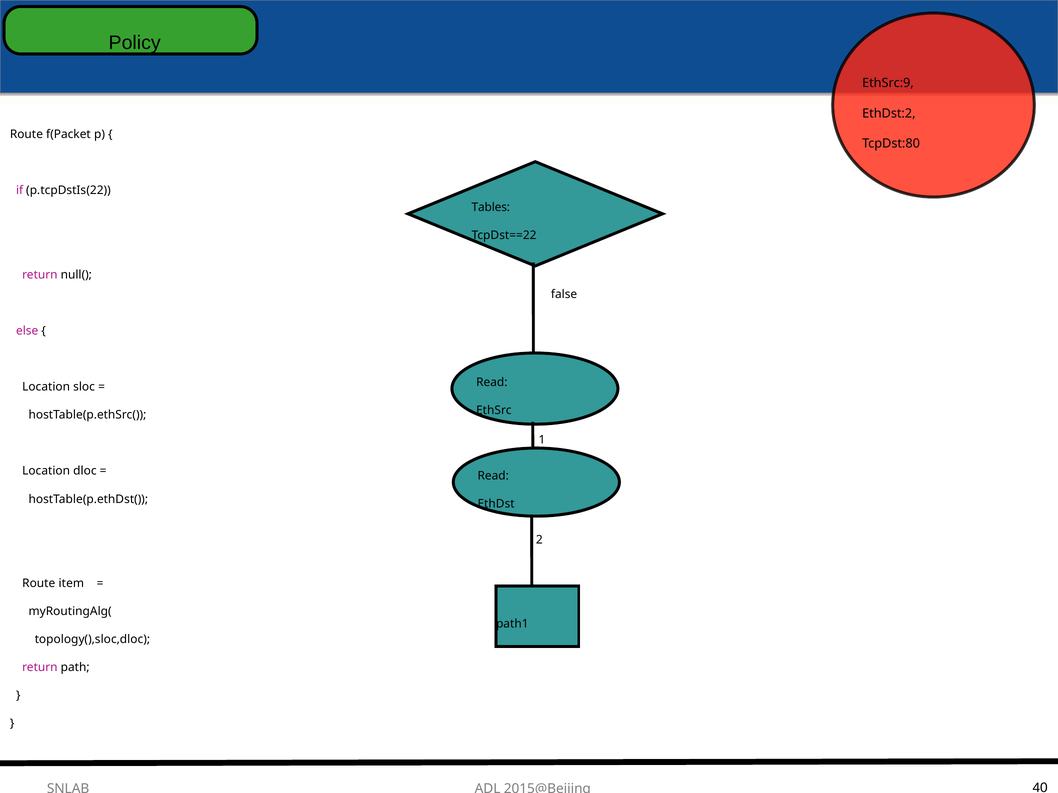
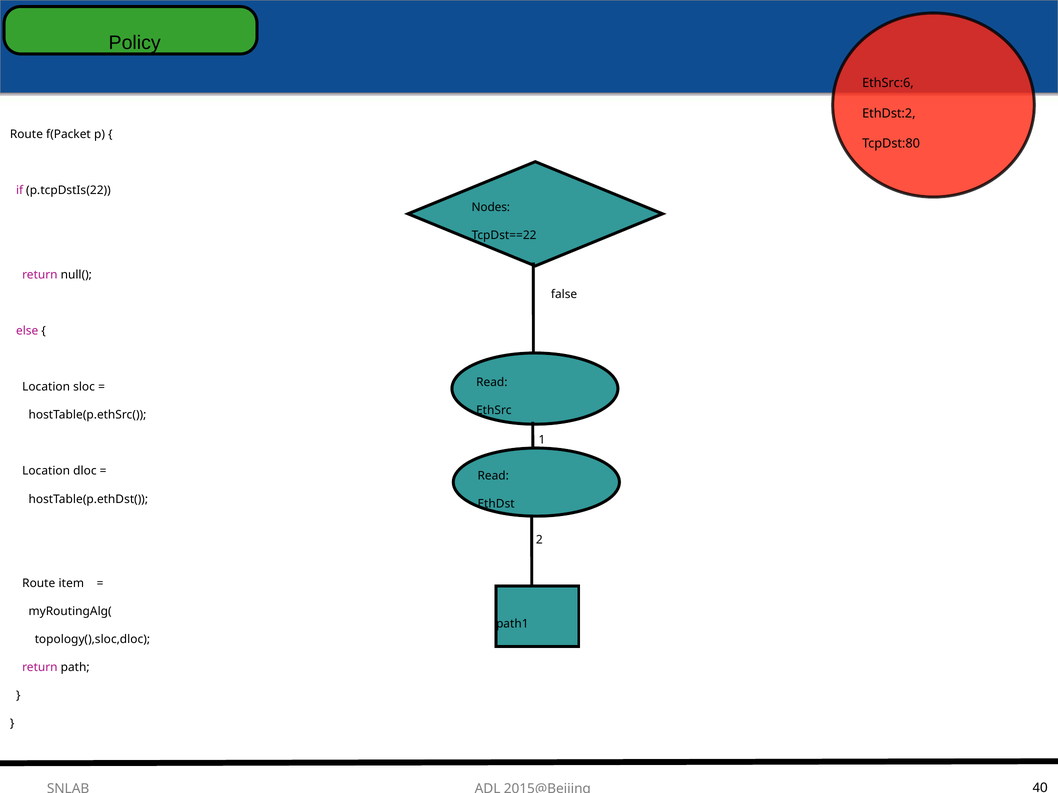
EthSrc:9: EthSrc:9 -> EthSrc:6 (888, 83)
Tables: Tables -> Nodes (491, 208)
